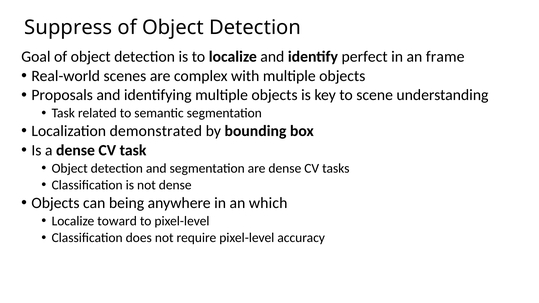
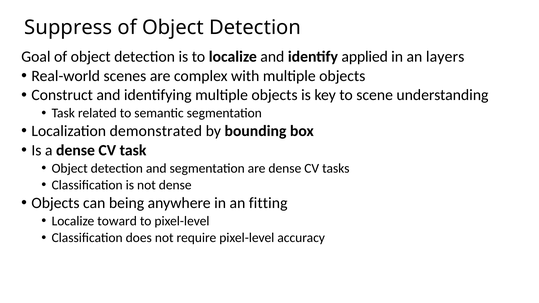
perfect: perfect -> applied (365, 57)
frame: frame -> layers (445, 57)
Proposals: Proposals -> Construct (62, 95)
which: which -> fitting (268, 203)
